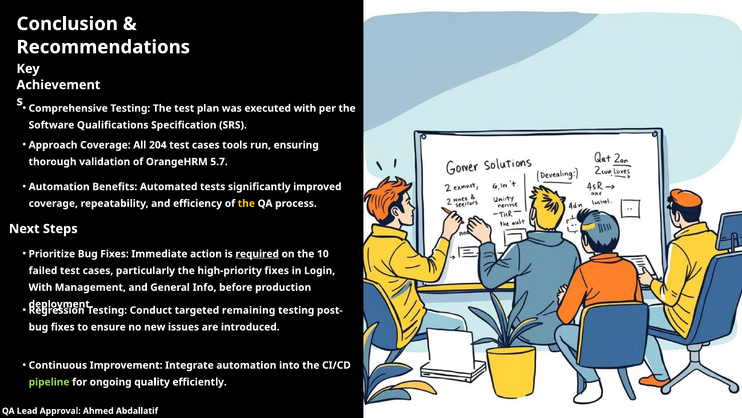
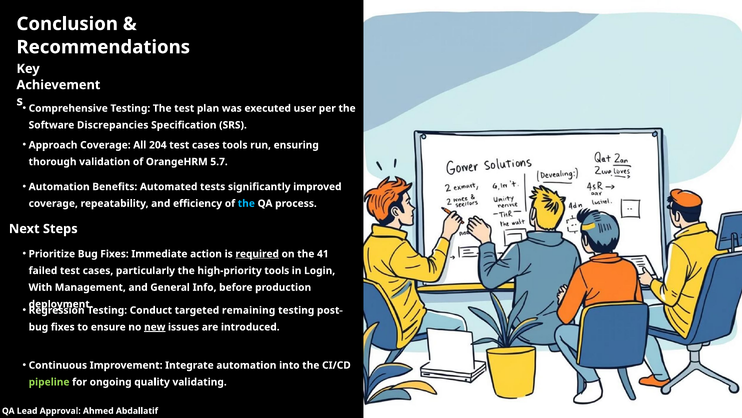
executed with: with -> user (305, 108)
Qualifications: Qualifications -> Discrepancies (113, 125)
the colour: yellow -> light blue (246, 203)
10: 10 -> 41 (323, 254)
high-priority fixes: fixes -> tools (277, 270)
new underline: none -> present (155, 327)
efficiently: efficiently -> validating (200, 381)
